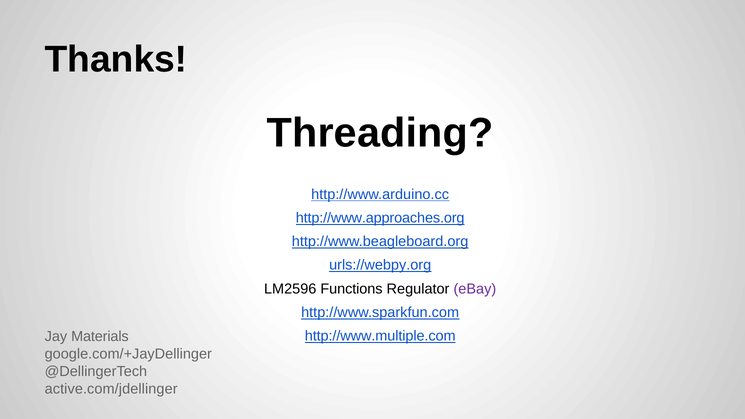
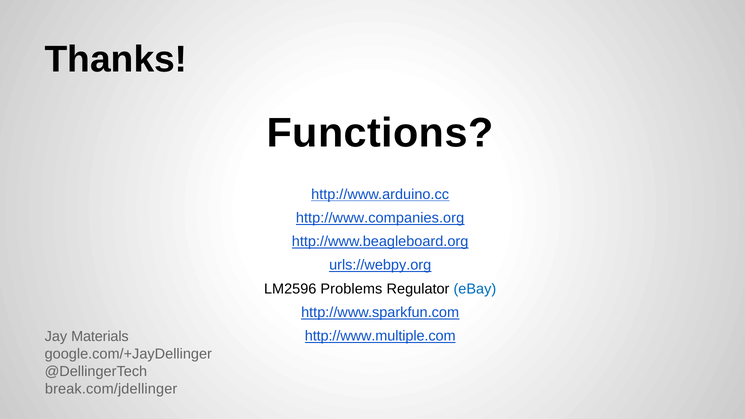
Threading: Threading -> Functions (380, 133)
http://www.approaches.org: http://www.approaches.org -> http://www.companies.org (380, 218)
Functions: Functions -> Problems (351, 289)
eBay colour: purple -> blue (475, 289)
active.com/jdellinger: active.com/jdellinger -> break.com/jdellinger (111, 389)
